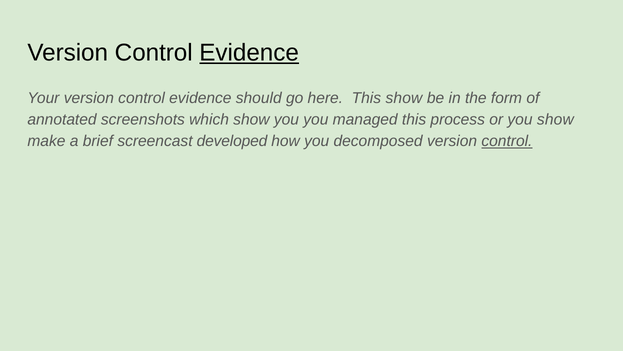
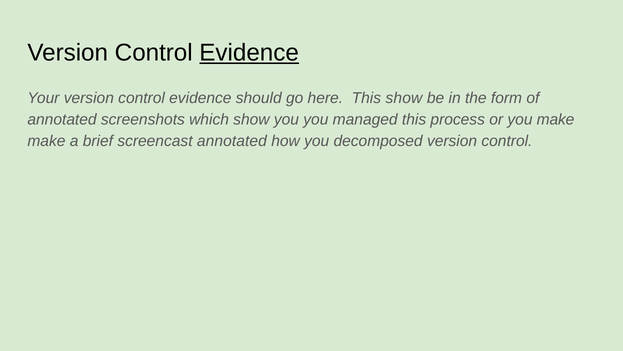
you show: show -> make (556, 119)
screencast developed: developed -> annotated (232, 141)
control underline: present -> none (507, 141)
